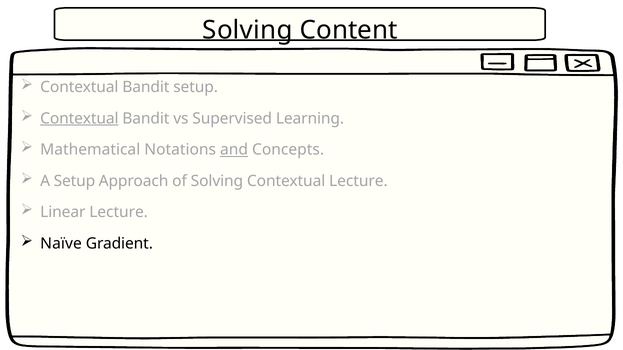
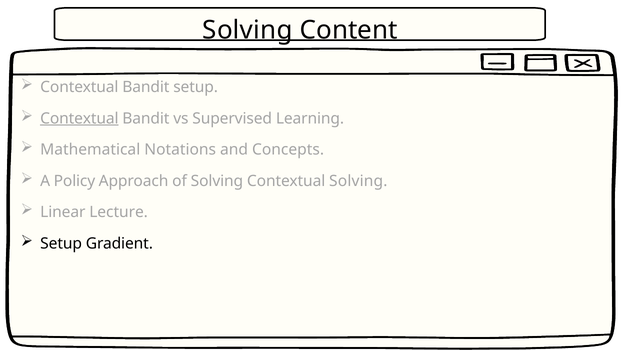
and underline: present -> none (234, 150)
A Setup: Setup -> Policy (74, 181)
Contextual Lecture: Lecture -> Solving (358, 181)
Naïve: Naïve -> Setup (61, 244)
